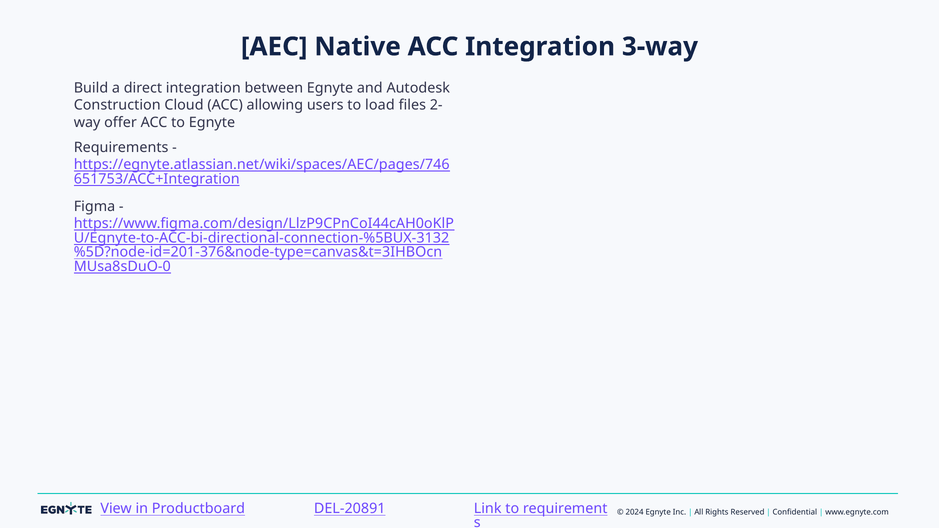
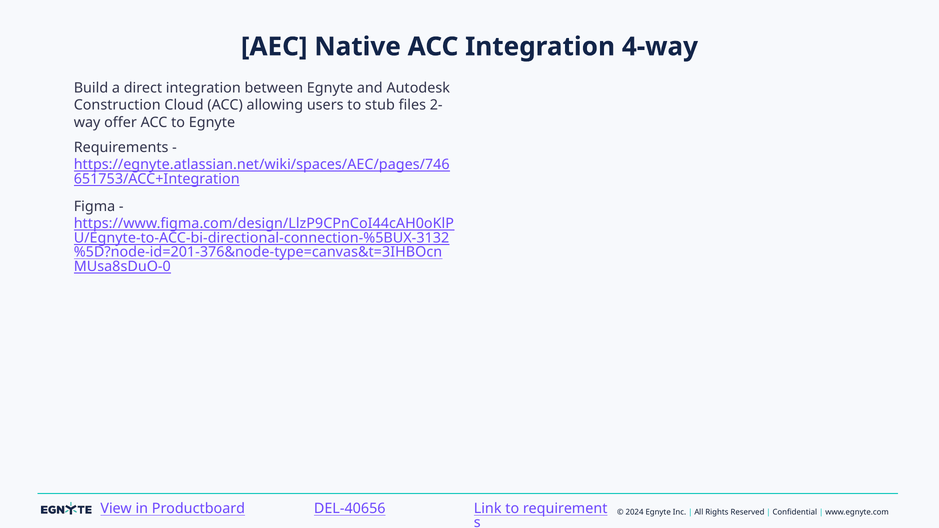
3-way: 3-way -> 4-way (660, 47)
load: load -> stub (380, 105)
DEL-20891: DEL-20891 -> DEL-40656 (350, 509)
